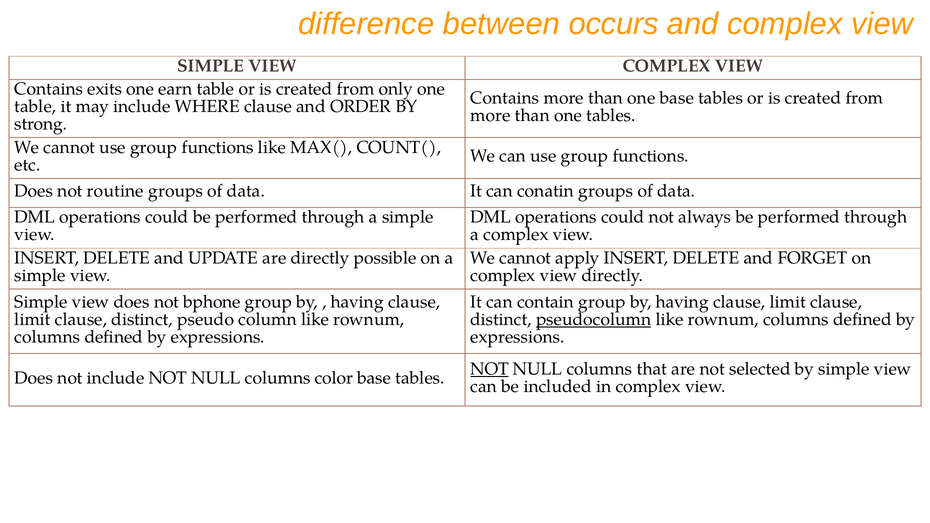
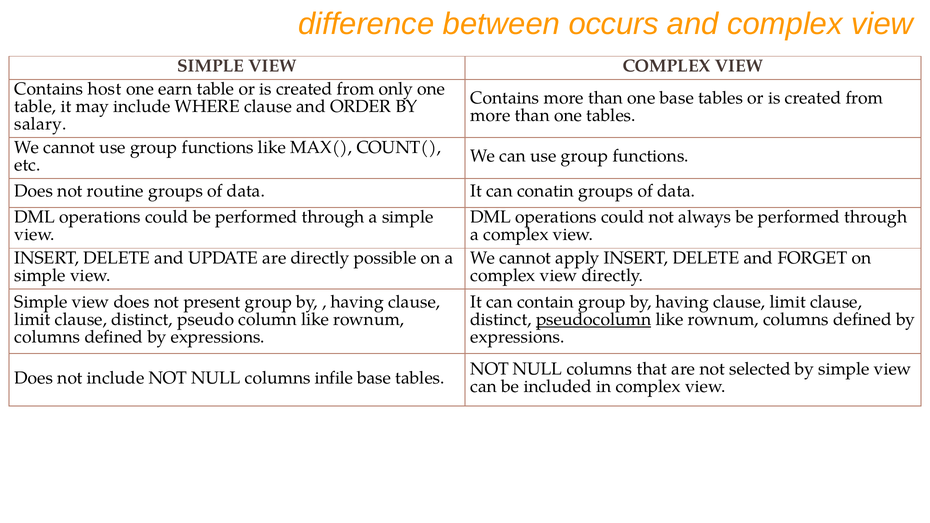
exits: exits -> host (105, 89)
strong: strong -> salary (40, 124)
bphone: bphone -> present (212, 302)
NOT underline: present -> none (490, 369)
color: color -> infile (334, 378)
